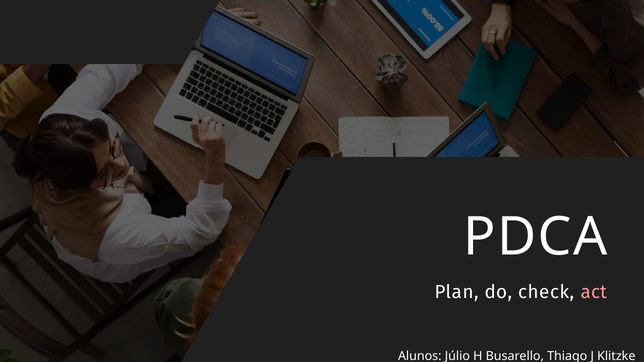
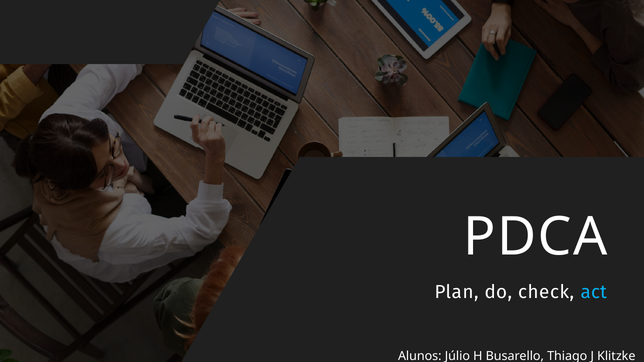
act colour: pink -> light blue (594, 292)
